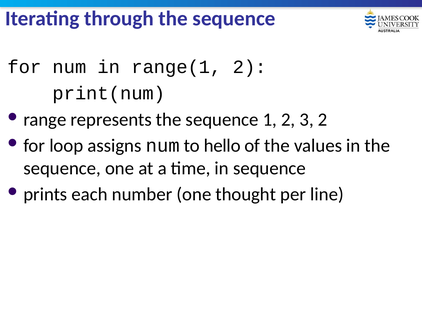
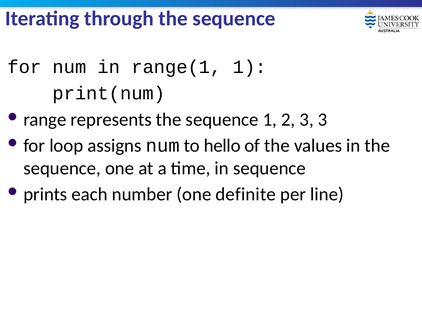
range(1 2: 2 -> 1 (250, 67)
3 2: 2 -> 3 (323, 120)
thought: thought -> definite (246, 195)
